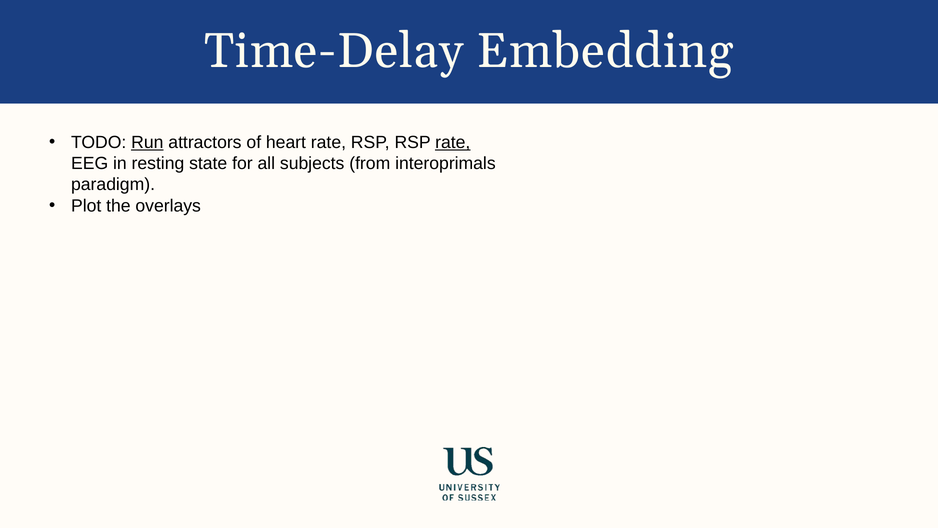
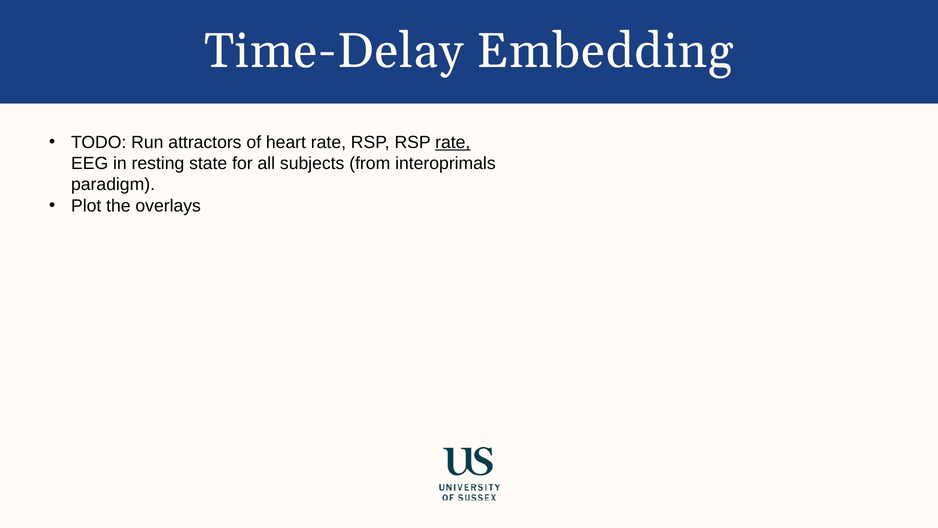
Run underline: present -> none (147, 142)
